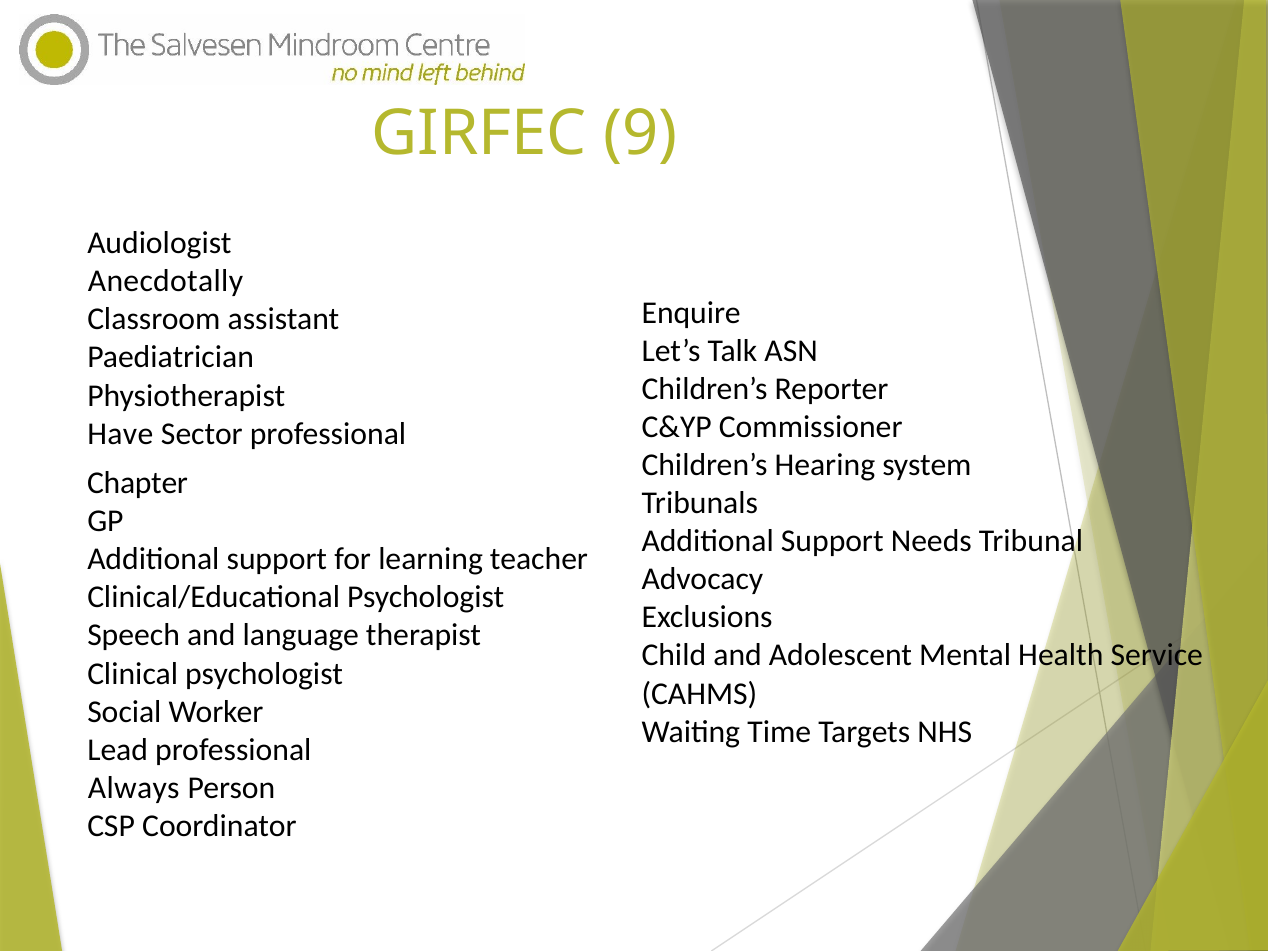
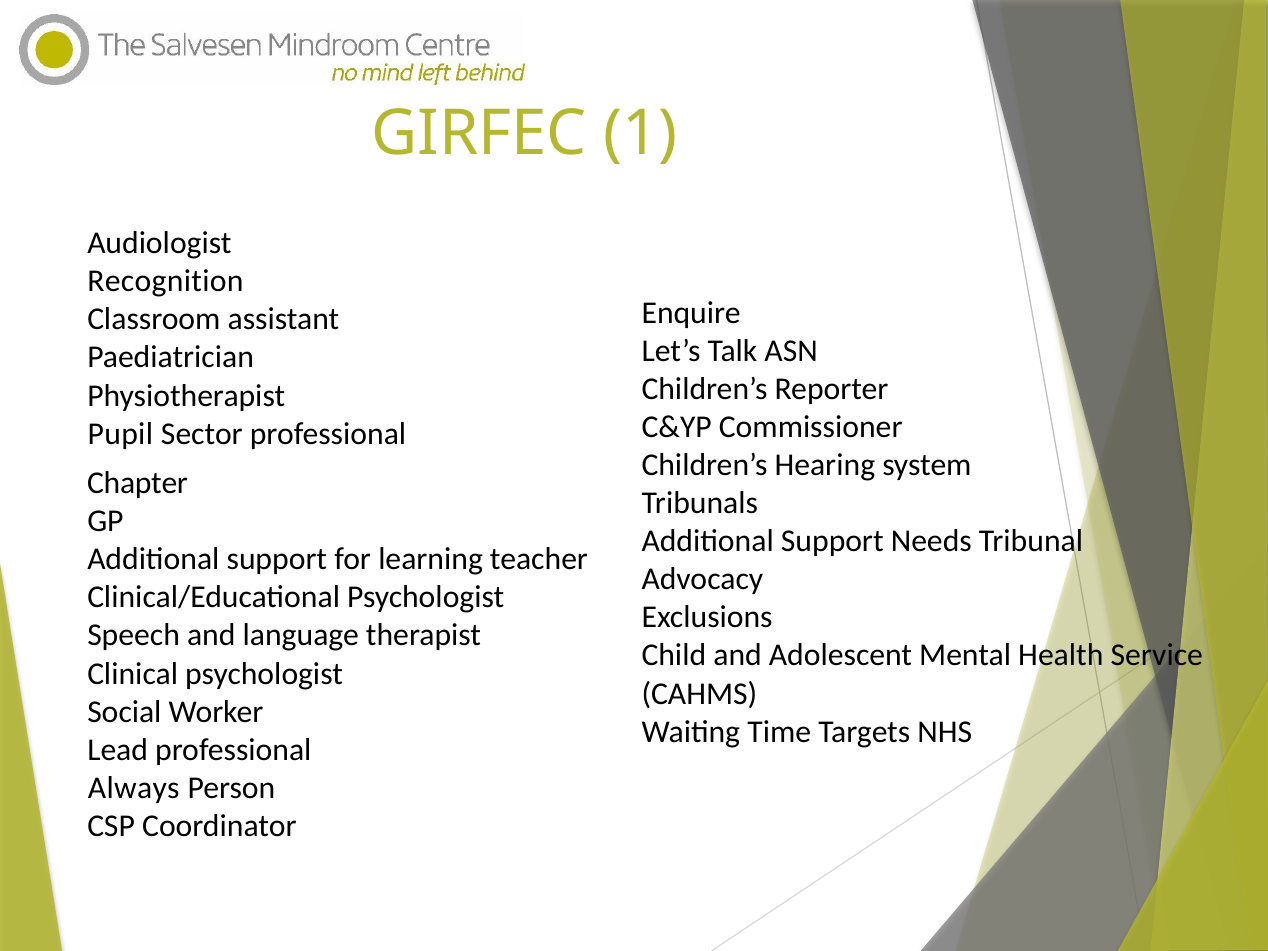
9: 9 -> 1 (640, 133)
Anecdotally: Anecdotally -> Recognition (165, 281)
Have: Have -> Pupil (120, 434)
